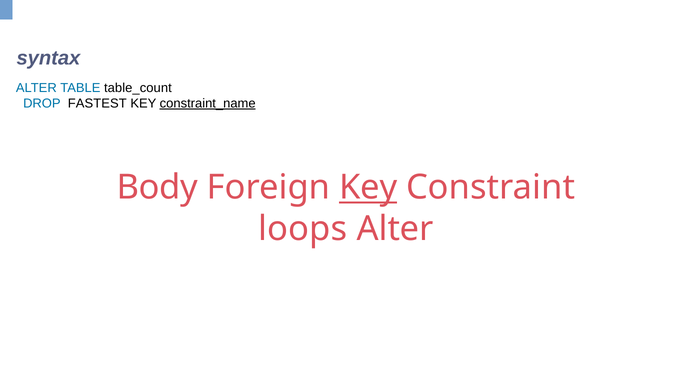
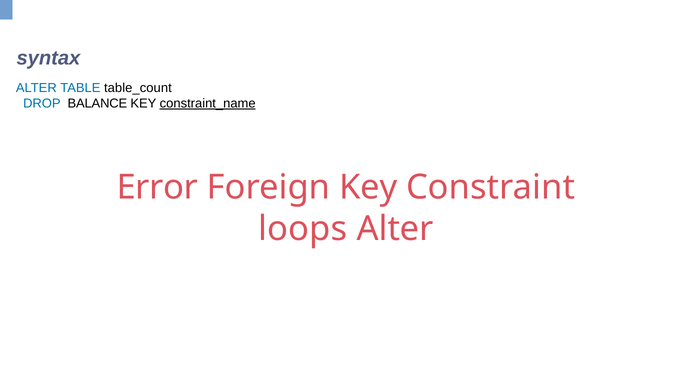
FASTEST: FASTEST -> BALANCE (97, 104)
Body: Body -> Error (157, 188)
Key underline: present -> none (368, 188)
